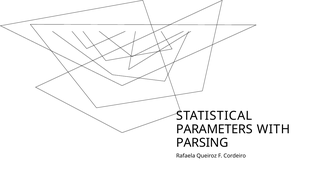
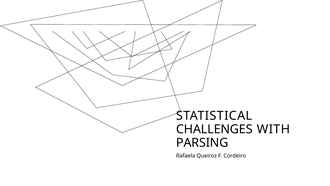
PARAMETERS: PARAMETERS -> CHALLENGES (214, 129)
